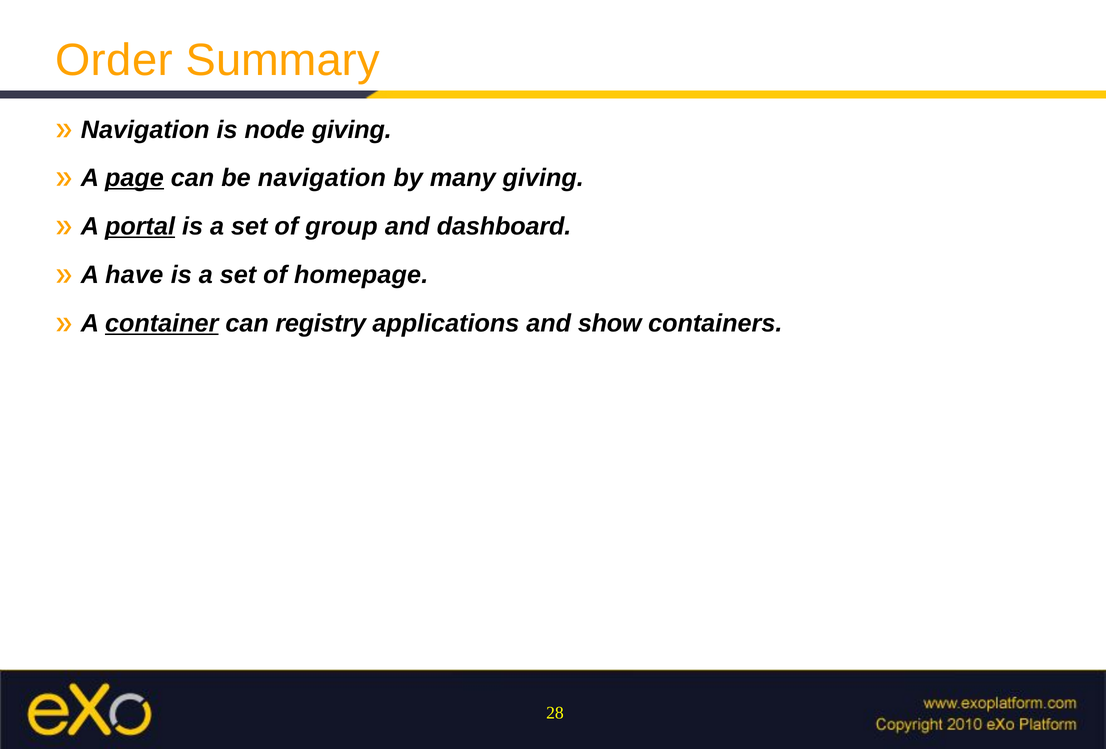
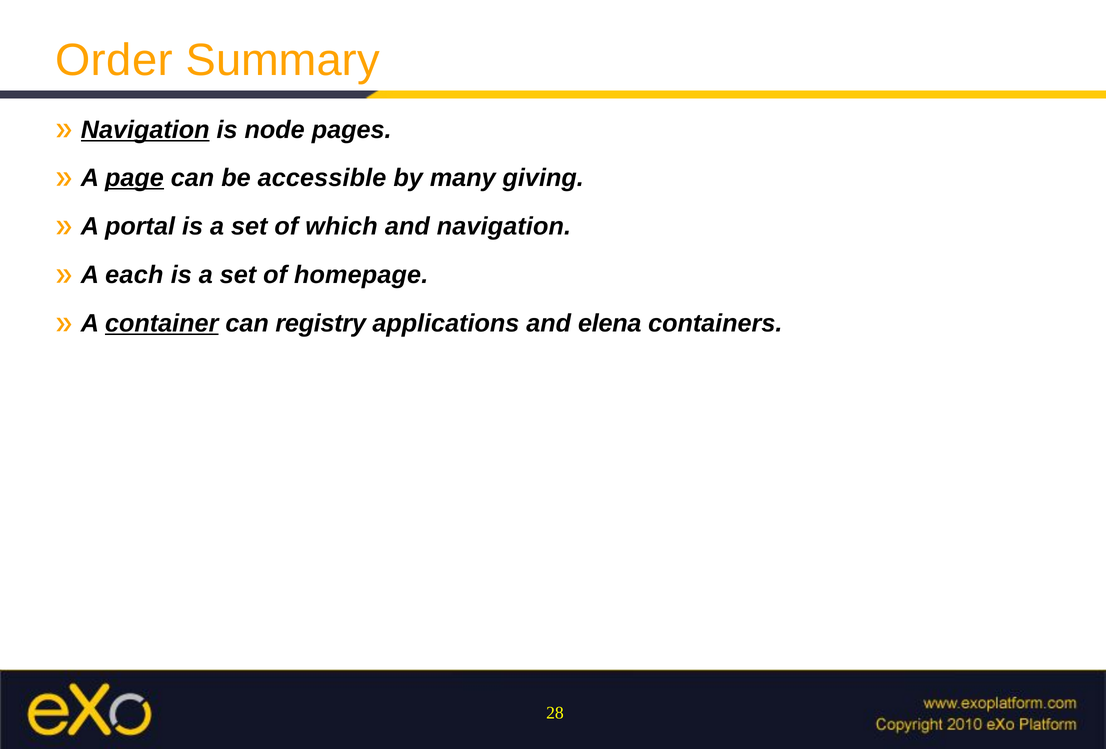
Navigation underline: none -> present (145, 130)
node giving: giving -> pages (352, 130)
be navigation: navigation -> accessible (322, 178)
portal underline: present -> none (140, 227)
group: group -> which (341, 227)
and dashboard: dashboard -> navigation (504, 227)
have: have -> each (134, 275)
show: show -> elena (610, 324)
